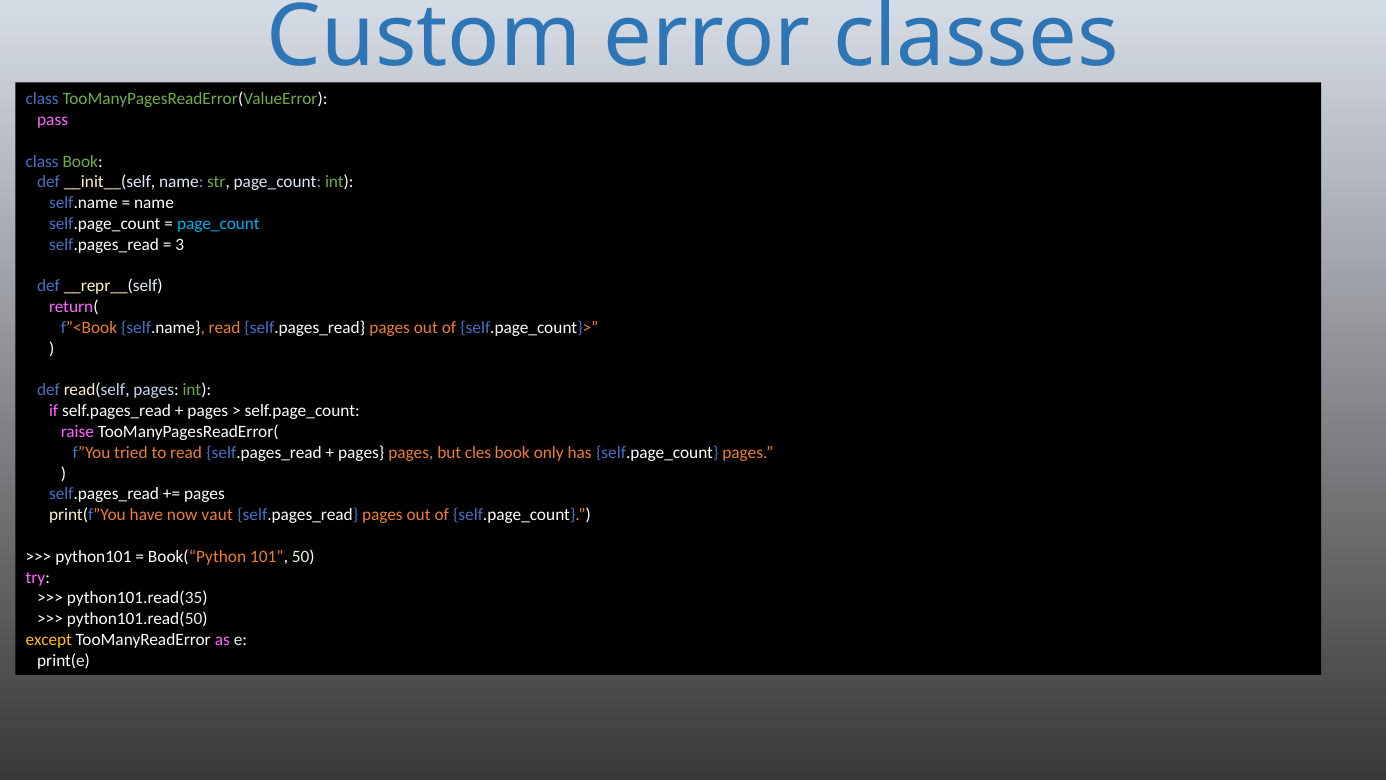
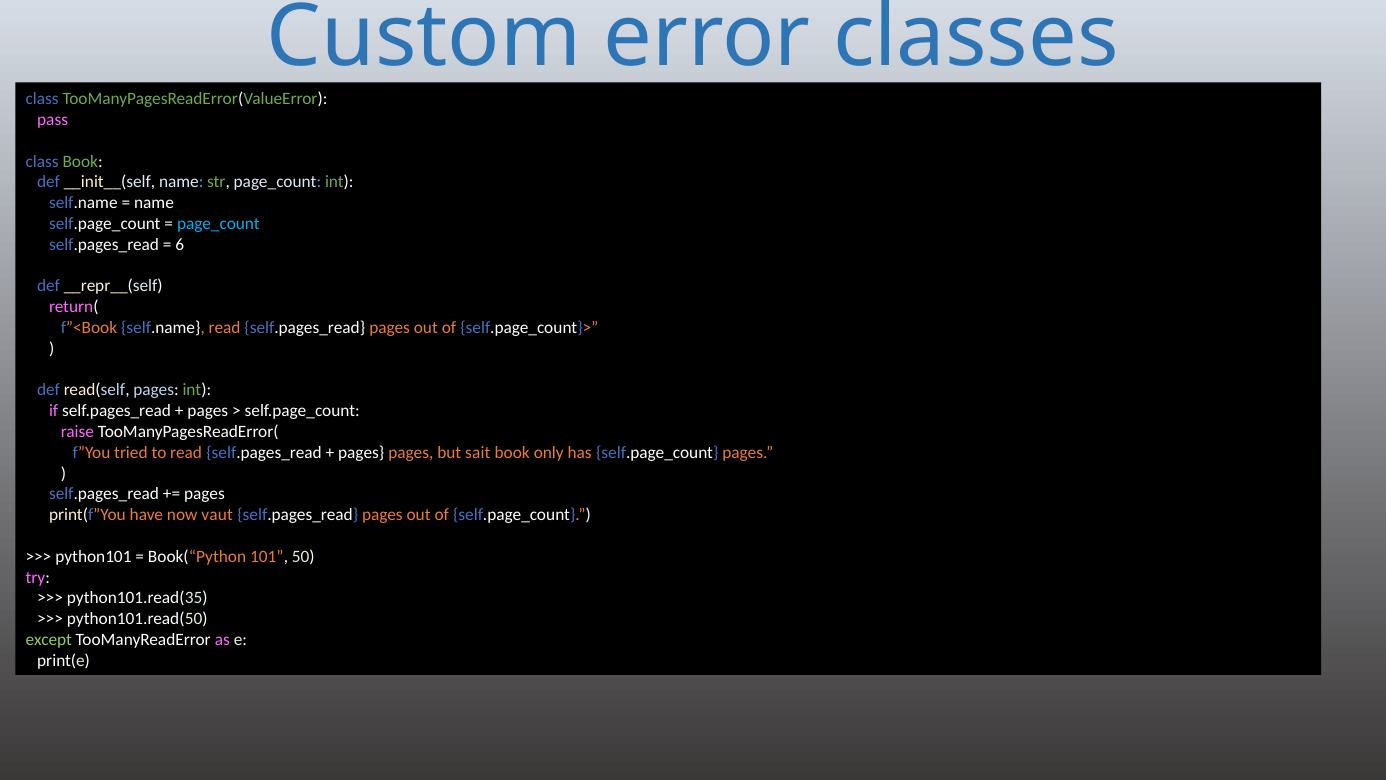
3: 3 -> 6 (180, 245)
cles: cles -> sait (478, 452)
except colour: yellow -> light green (49, 640)
